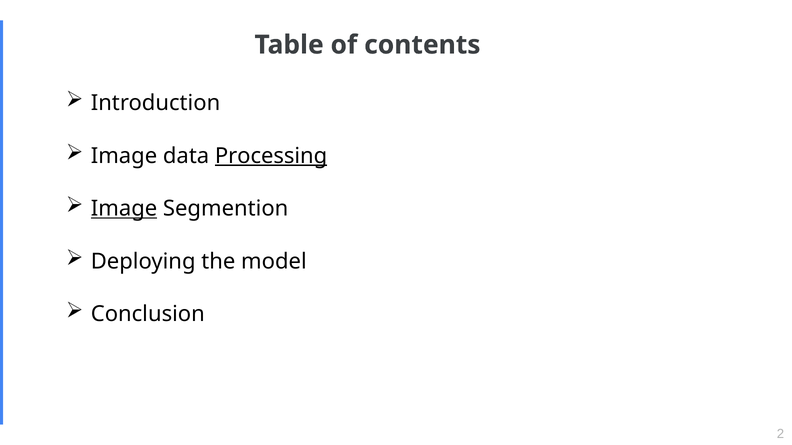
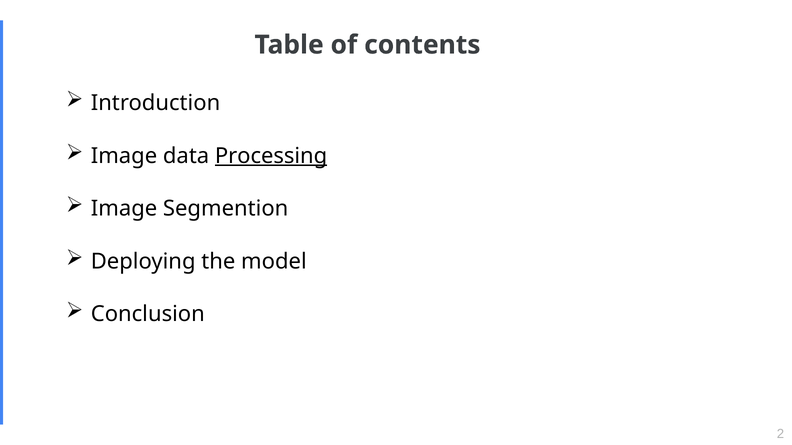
Image underline: present -> none (124, 209)
